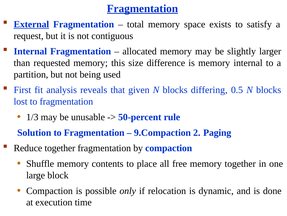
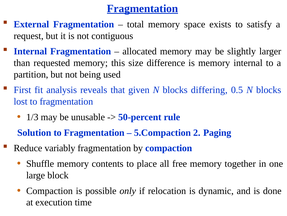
External underline: present -> none (31, 24)
9.Compaction: 9.Compaction -> 5.Compaction (162, 132)
Reduce together: together -> variably (60, 148)
